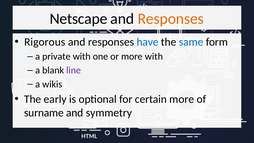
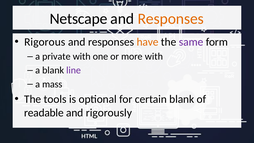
have colour: blue -> orange (148, 42)
same colour: blue -> purple (191, 42)
wikis: wikis -> mass (52, 84)
early: early -> tools (55, 99)
certain more: more -> blank (182, 99)
surname: surname -> readable (44, 113)
symmetry: symmetry -> rigorously (109, 113)
